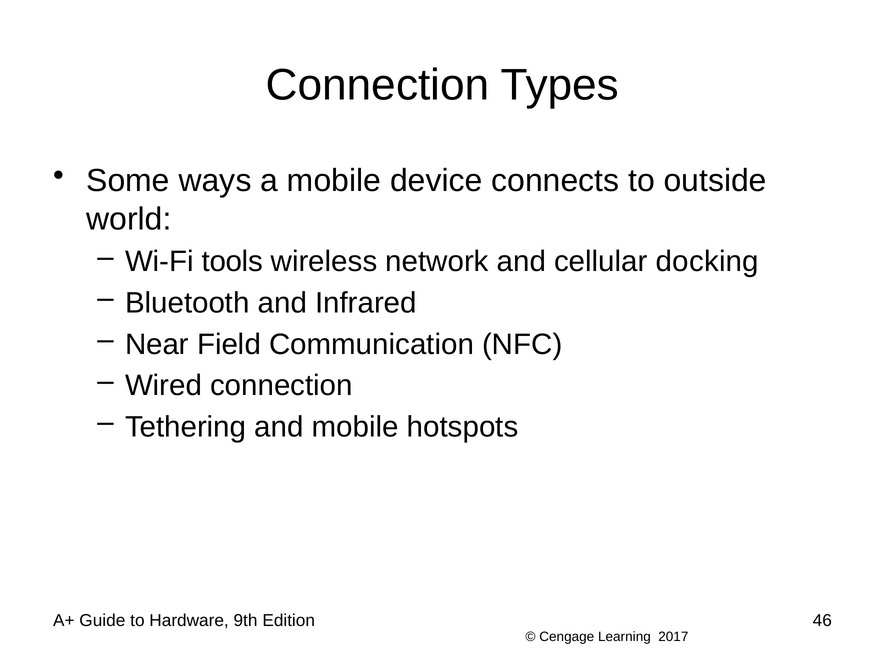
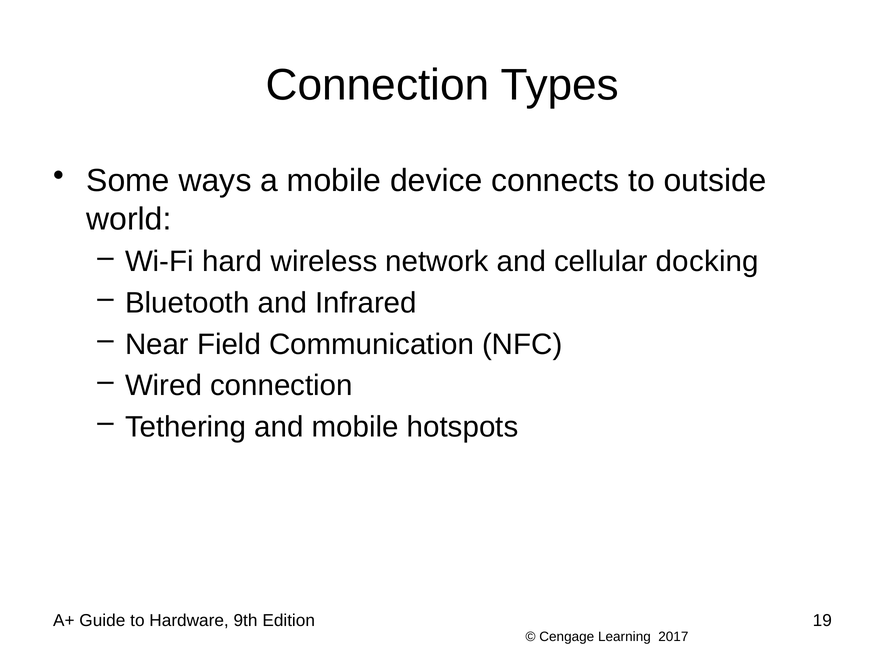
tools: tools -> hard (232, 262)
46: 46 -> 19 (822, 620)
